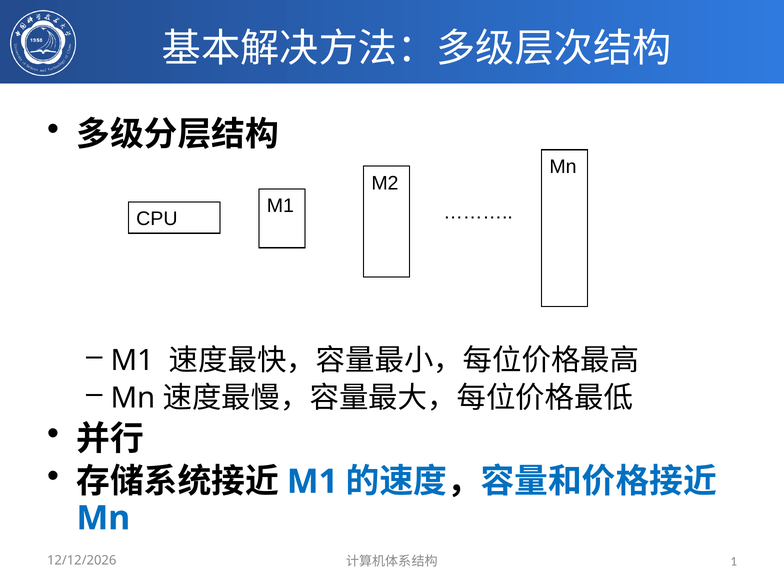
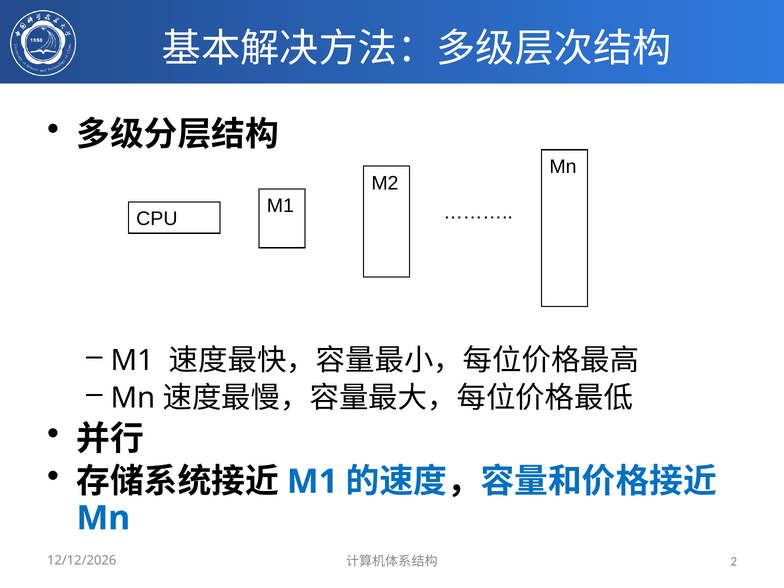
1: 1 -> 2 (734, 561)
